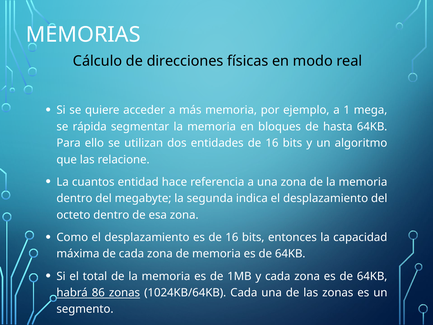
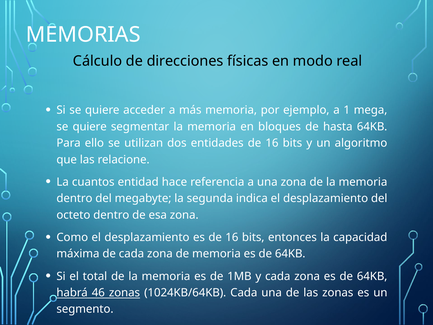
rápida: rápida -> quiere (90, 127)
86: 86 -> 46 (98, 293)
